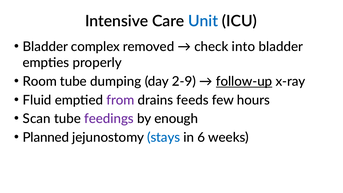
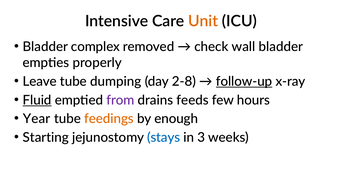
Unit colour: blue -> orange (203, 21)
into: into -> wall (244, 47)
Room: Room -> Leave (40, 81)
2-9: 2-9 -> 2-8 (184, 81)
Fluid underline: none -> present (37, 100)
Scan: Scan -> Year (37, 119)
feedings colour: purple -> orange (109, 119)
Planned: Planned -> Starting (46, 137)
6: 6 -> 3 (201, 137)
